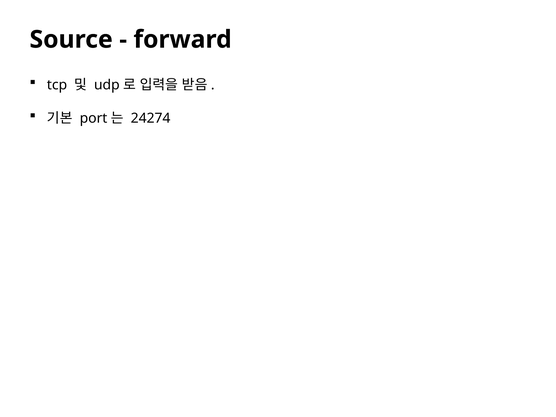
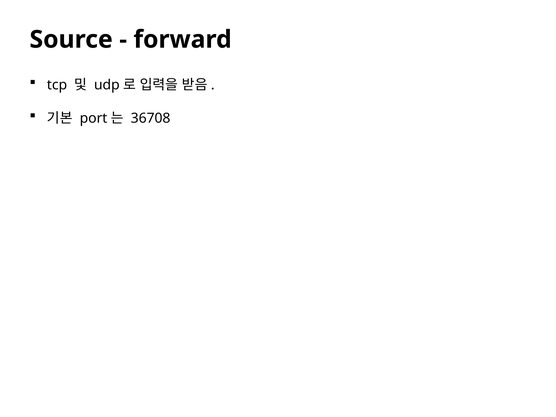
24274: 24274 -> 36708 (151, 118)
